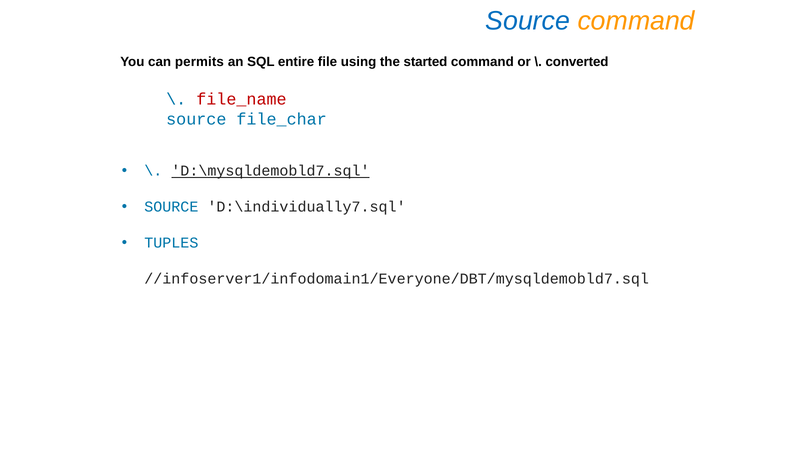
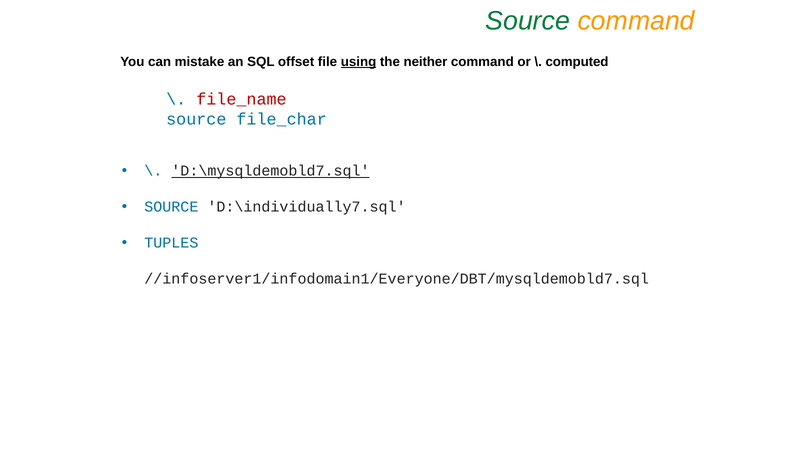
Source colour: blue -> green (528, 21)
permits: permits -> mistake (200, 62)
entire: entire -> offset (296, 62)
using underline: none -> present (359, 62)
started: started -> neither (425, 62)
converted: converted -> computed (577, 62)
